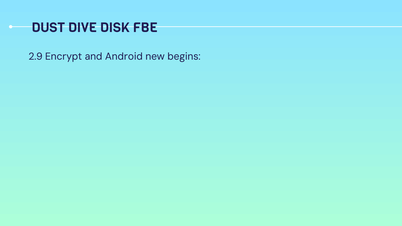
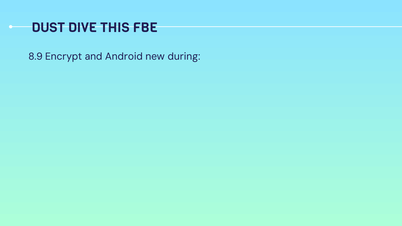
DISK: DISK -> THIS (115, 28)
2.9: 2.9 -> 8.9 (36, 57)
begins: begins -> during (184, 57)
